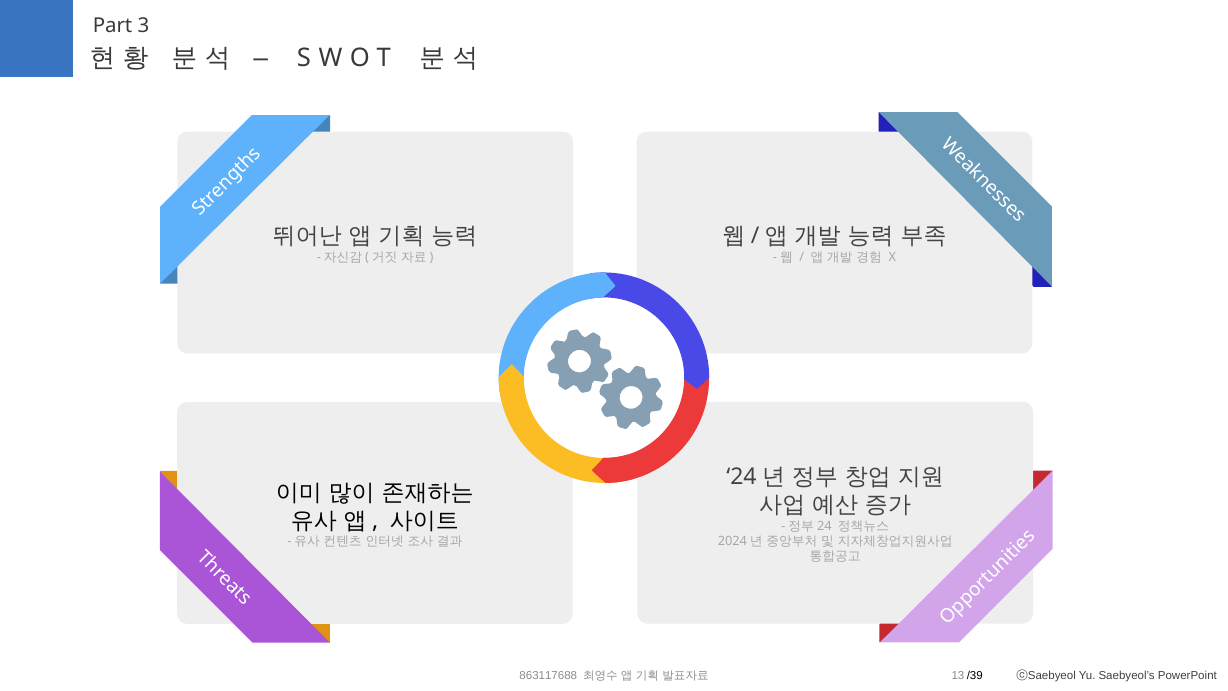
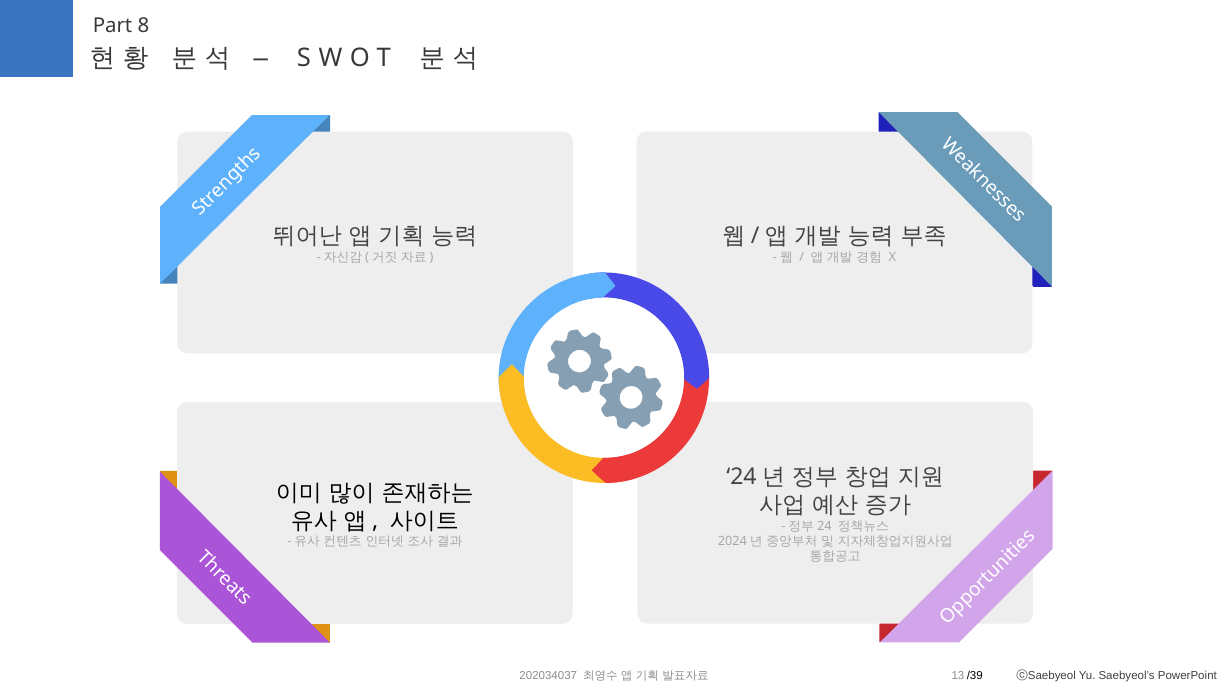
3: 3 -> 8 (143, 26)
863117688: 863117688 -> 202034037 (548, 676)
